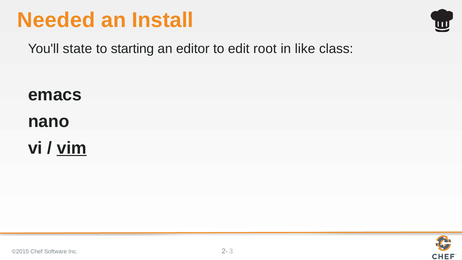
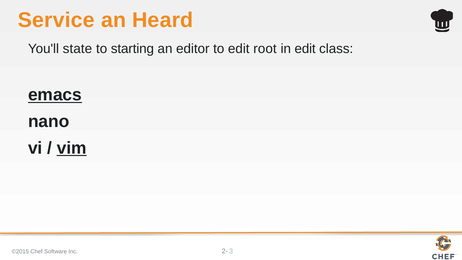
Needed: Needed -> Service (56, 20)
Install: Install -> Heard (163, 20)
in like: like -> edit (305, 49)
emacs underline: none -> present (55, 95)
